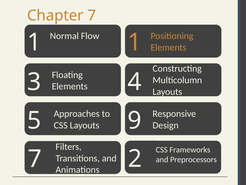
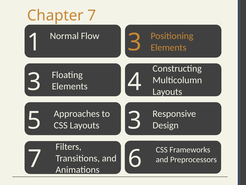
1 1: 1 -> 3 (135, 42)
5 9: 9 -> 3 (135, 120)
2: 2 -> 6 (135, 158)
